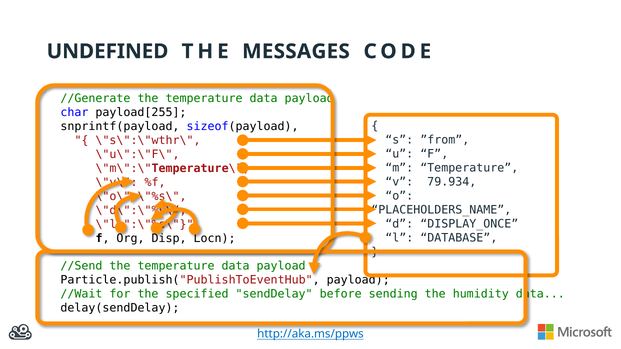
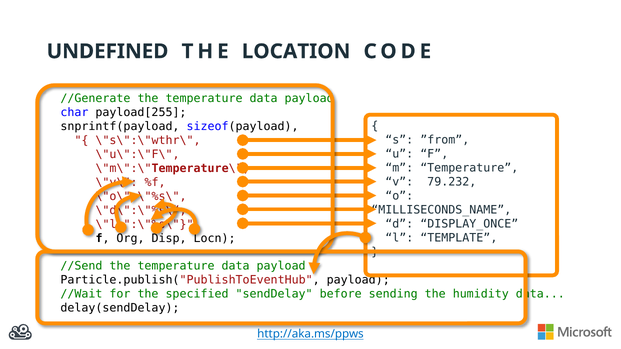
MESSAGES: MESSAGES -> LOCATION (296, 51)
79.934: 79.934 -> 79.232 (452, 182)
PLACEHOLDERS_NAME: PLACEHOLDERS_NAME -> MILLISECONDS_NAME (441, 210)
DATABASE: DATABASE -> TEMPLATE (459, 238)
